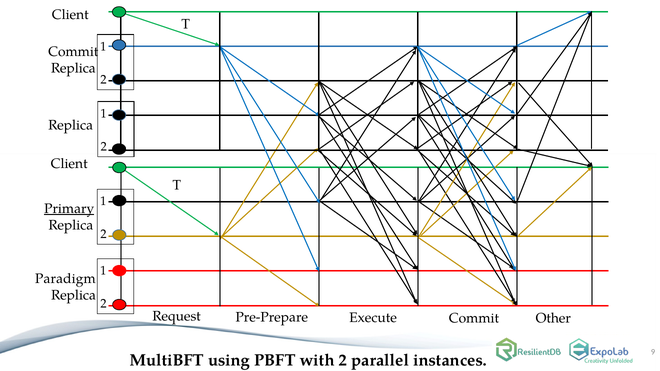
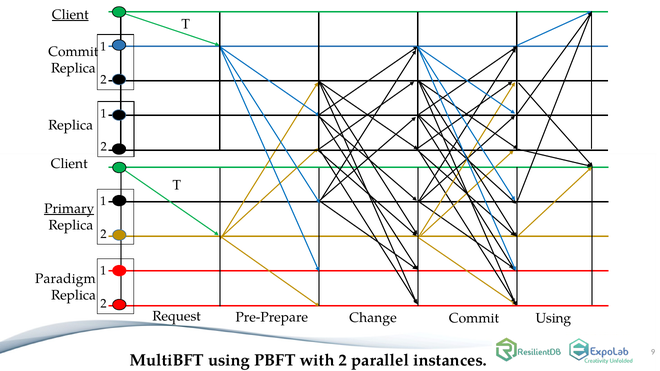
Client underline: none -> present (70, 15)
Execute: Execute -> Change (373, 318)
Commit Other: Other -> Using (553, 318)
